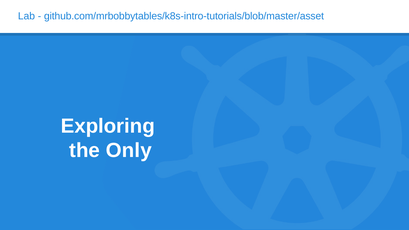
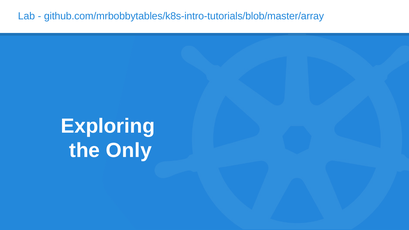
github.com/mrbobbytables/k8s-intro-tutorials/blob/master/asset: github.com/mrbobbytables/k8s-intro-tutorials/blob/master/asset -> github.com/mrbobbytables/k8s-intro-tutorials/blob/master/array (184, 16)
